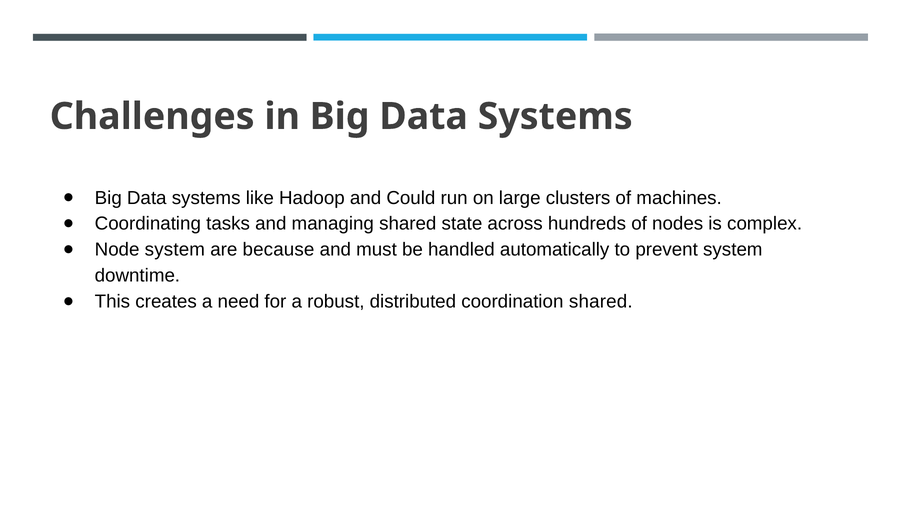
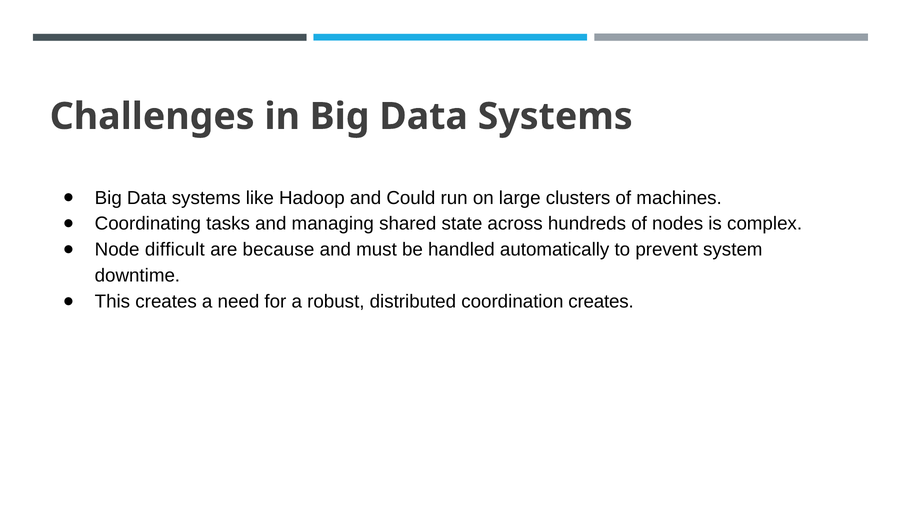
Node system: system -> difficult (175, 250)
coordination shared: shared -> creates (601, 301)
